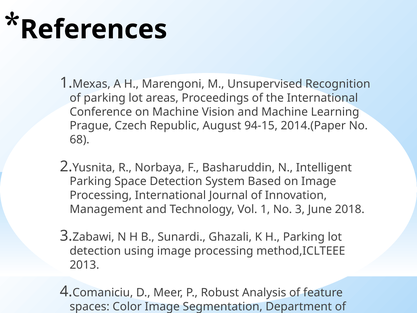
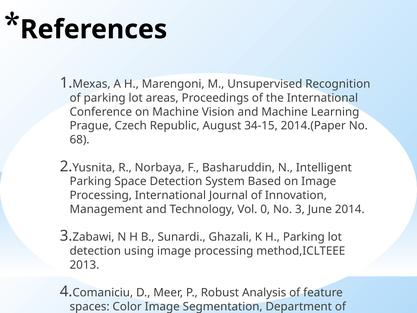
94-15: 94-15 -> 34-15 (261, 126)
Vol 1: 1 -> 0 (265, 209)
2018: 2018 -> 2014 (350, 209)
